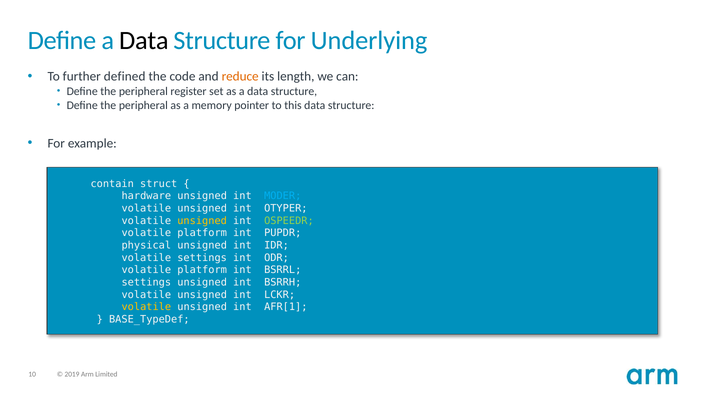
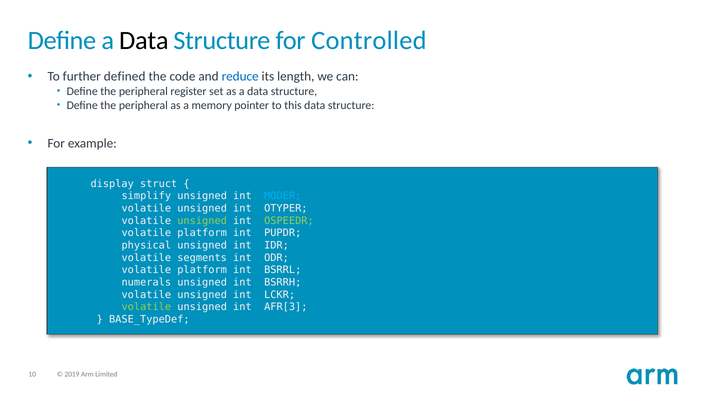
Underlying: Underlying -> Controlled (369, 40)
reduce colour: orange -> blue (240, 77)
contain: contain -> display (112, 184)
hardware: hardware -> simplify (146, 196)
unsigned colour: yellow -> light green (202, 221)
volatile settings: settings -> segments (202, 258)
settings: settings -> numerals (146, 283)
volatile colour: yellow -> light green (146, 307)
AFR[1: AFR[1 -> AFR[3 (286, 307)
